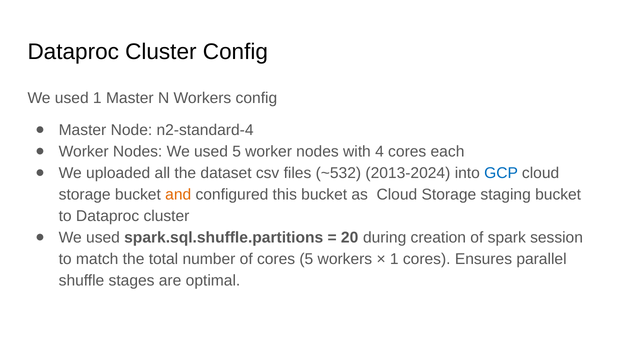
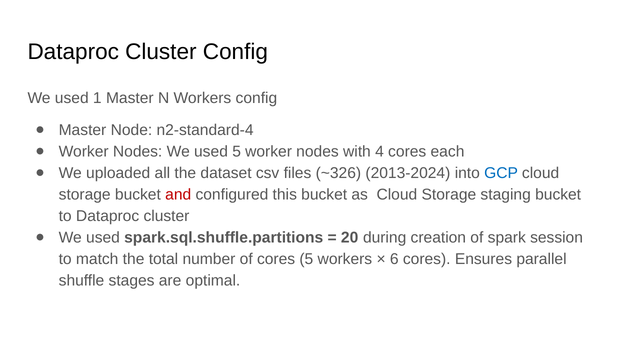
~532: ~532 -> ~326 (338, 173)
and colour: orange -> red (178, 195)
1: 1 -> 6 (394, 259)
